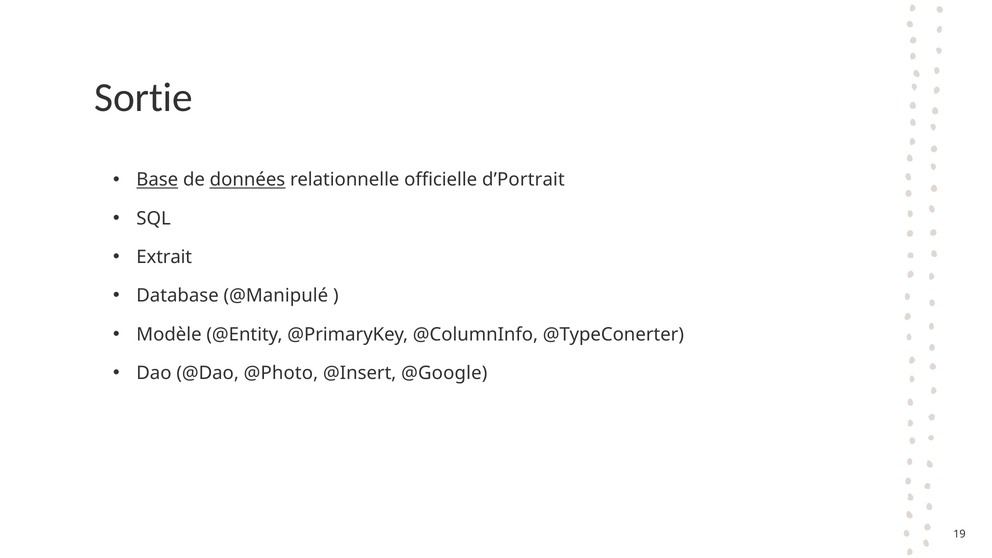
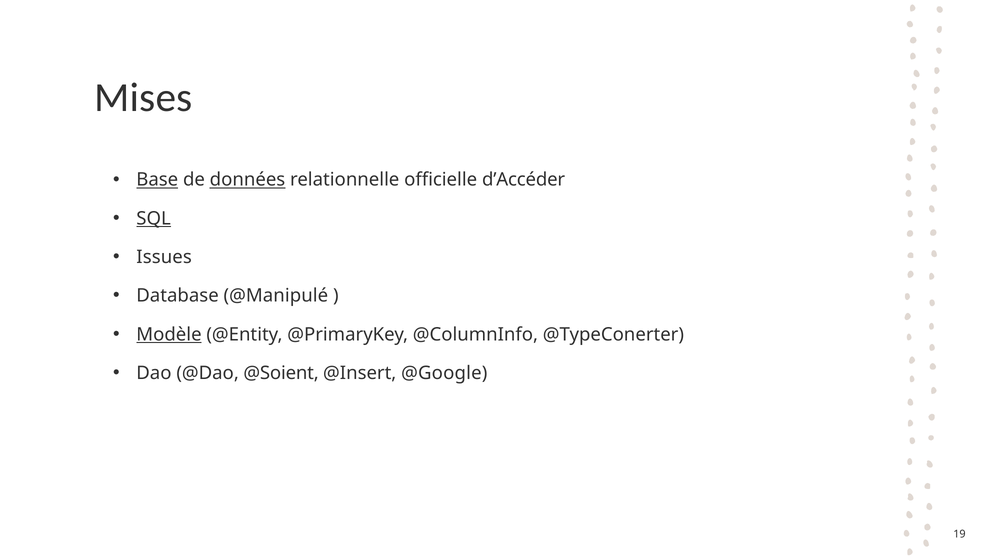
Sortie: Sortie -> Mises (143, 98)
d’Portrait: d’Portrait -> d’Accéder (524, 180)
SQL underline: none -> present (154, 218)
Extrait: Extrait -> Issues (164, 257)
Modèle underline: none -> present (169, 334)
@Photo: @Photo -> @Soient (281, 373)
